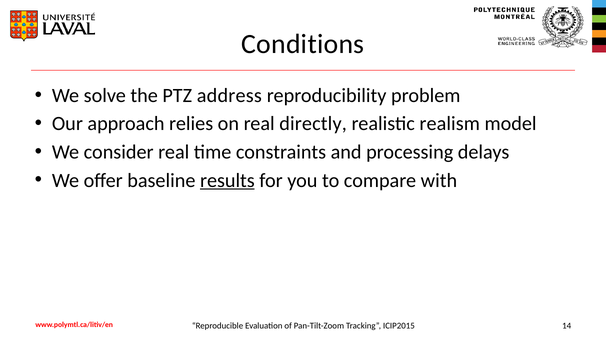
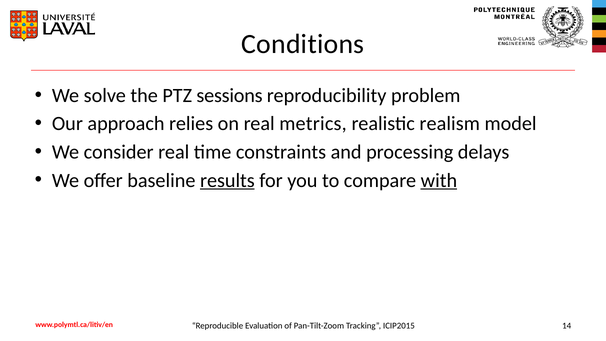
address: address -> sessions (230, 95)
directly: directly -> metrics (313, 124)
with underline: none -> present (439, 180)
